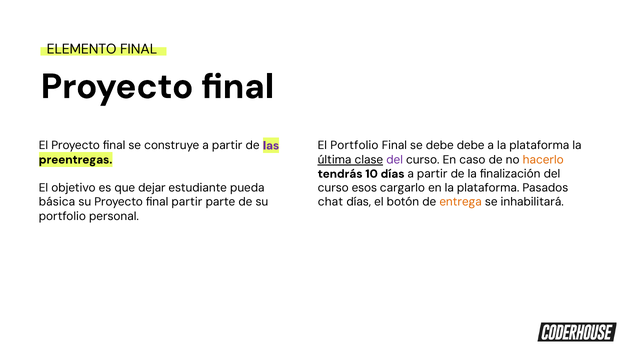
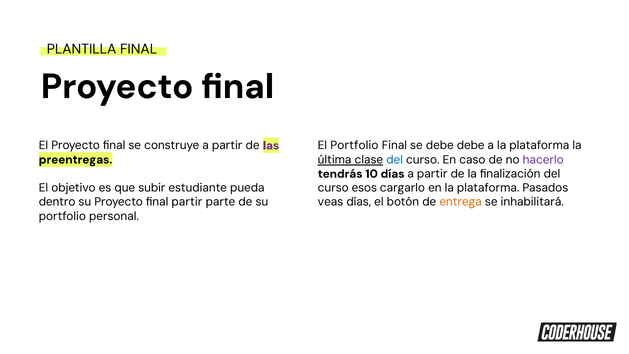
ELEMENTO: ELEMENTO -> PLANTILLA (82, 49)
del colour: purple -> blue (395, 160)
hacerlo colour: orange -> purple (543, 160)
dejar: dejar -> subir (152, 188)
básica: básica -> dentro (57, 202)
chat: chat -> veas (331, 202)
